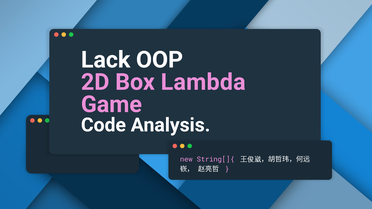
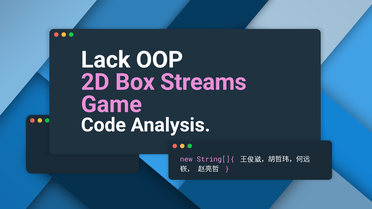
Lambda: Lambda -> Streams (203, 82)
